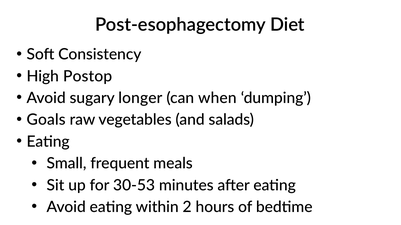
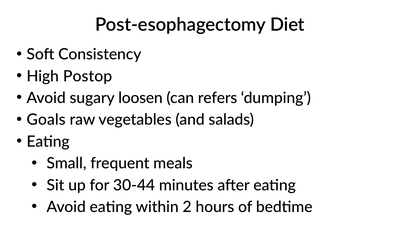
longer: longer -> loosen (140, 98)
when: when -> refers (218, 98)
30-53: 30-53 -> 30-44 (134, 186)
